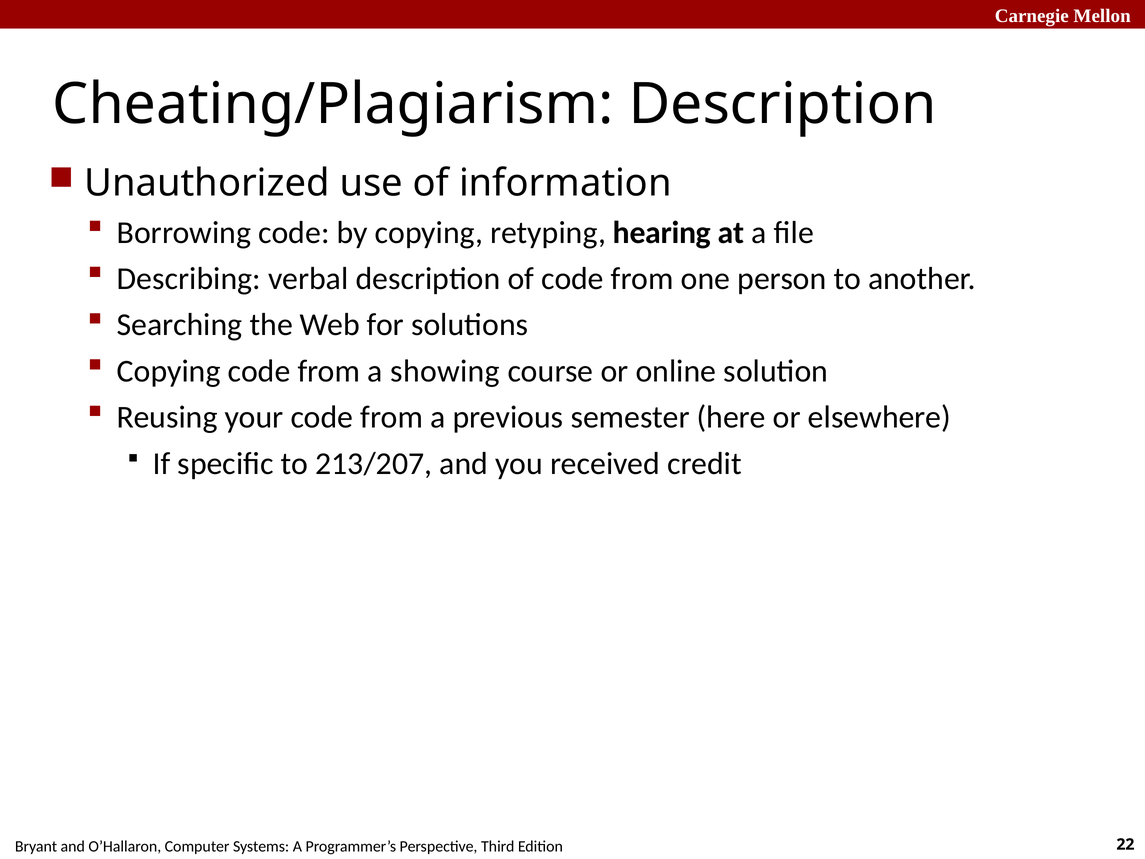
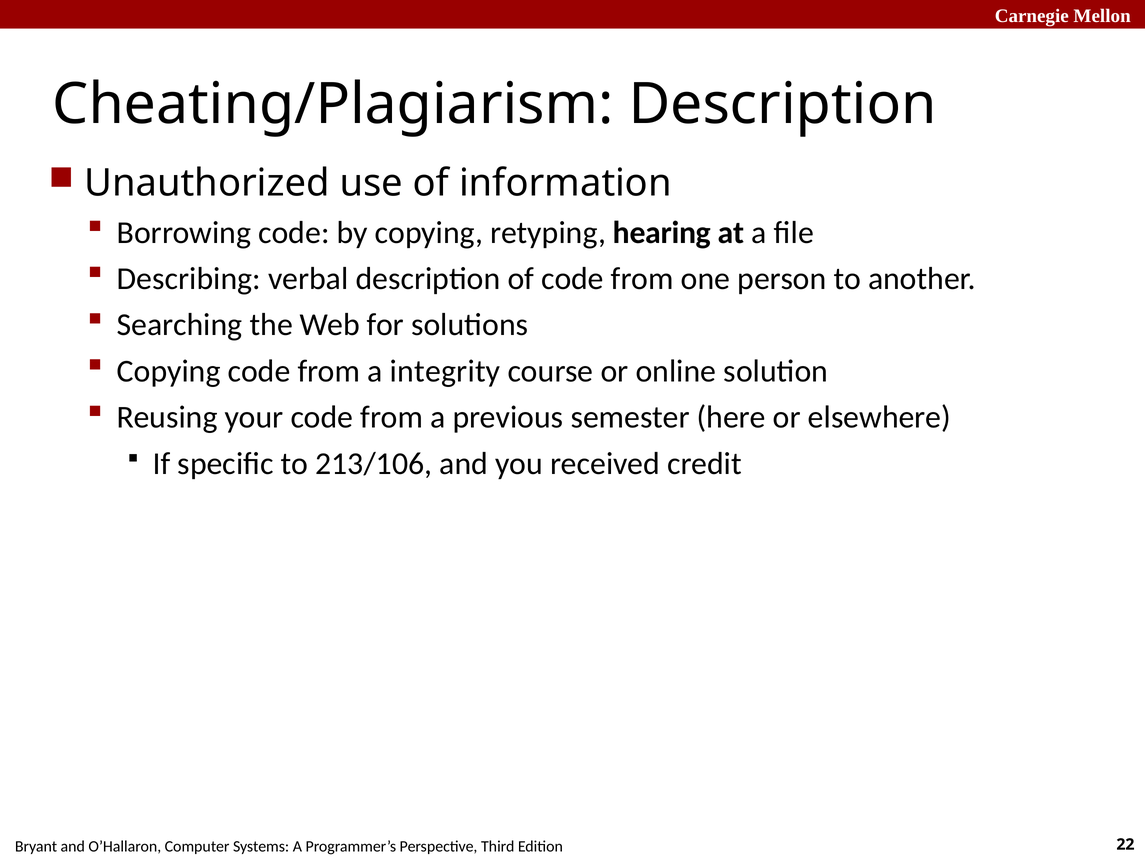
showing: showing -> integrity (445, 371)
213/207: 213/207 -> 213/106 (374, 463)
